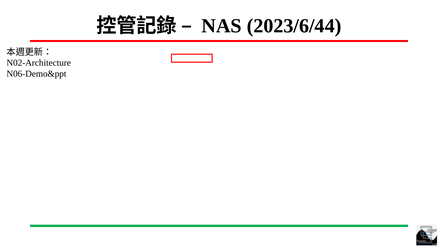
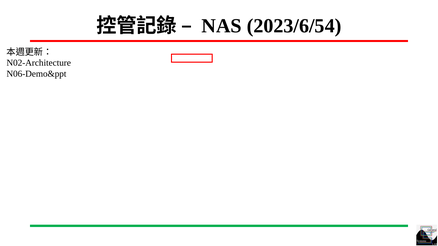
2023/6/44: 2023/6/44 -> 2023/6/54 (294, 26)
